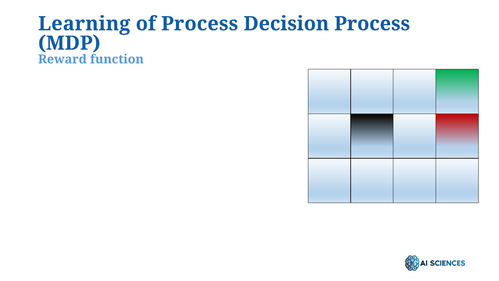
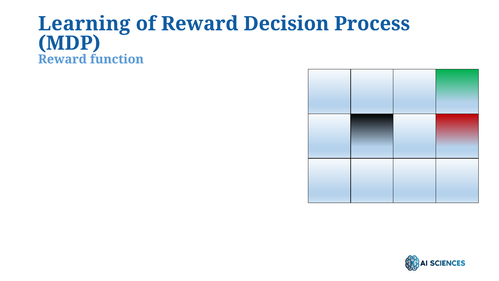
of Process: Process -> Reward (200, 24)
